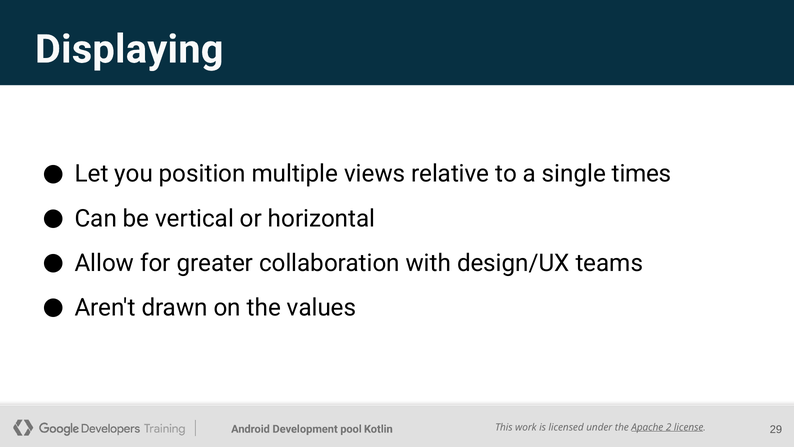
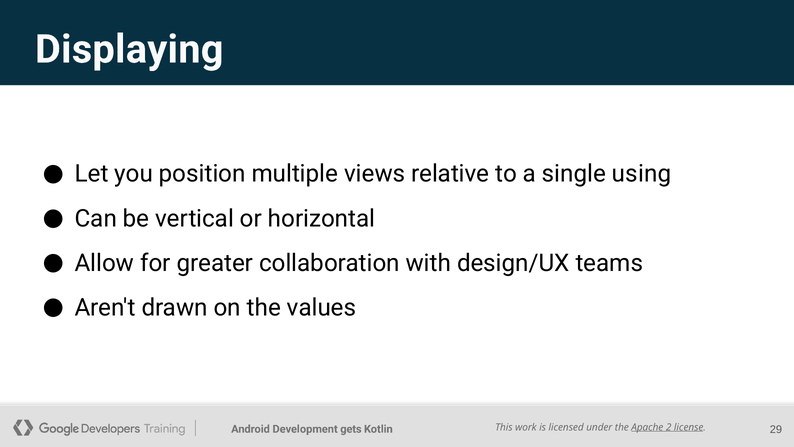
times: times -> using (642, 174)
pool: pool -> gets (351, 429)
